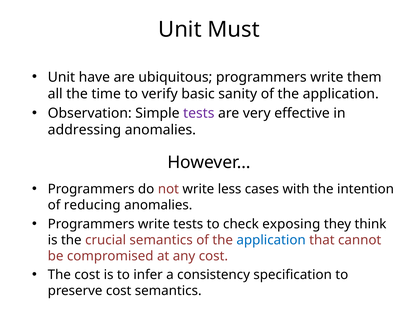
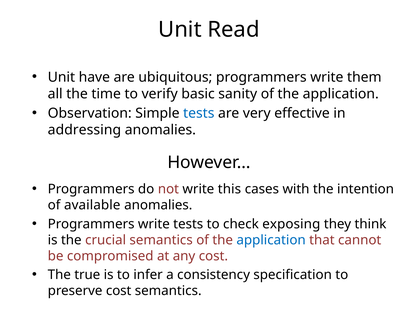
Must: Must -> Read (234, 29)
tests colour: purple -> blue (199, 113)
less: less -> this (229, 190)
reducing: reducing -> available (92, 206)
The cost: cost -> true (87, 275)
